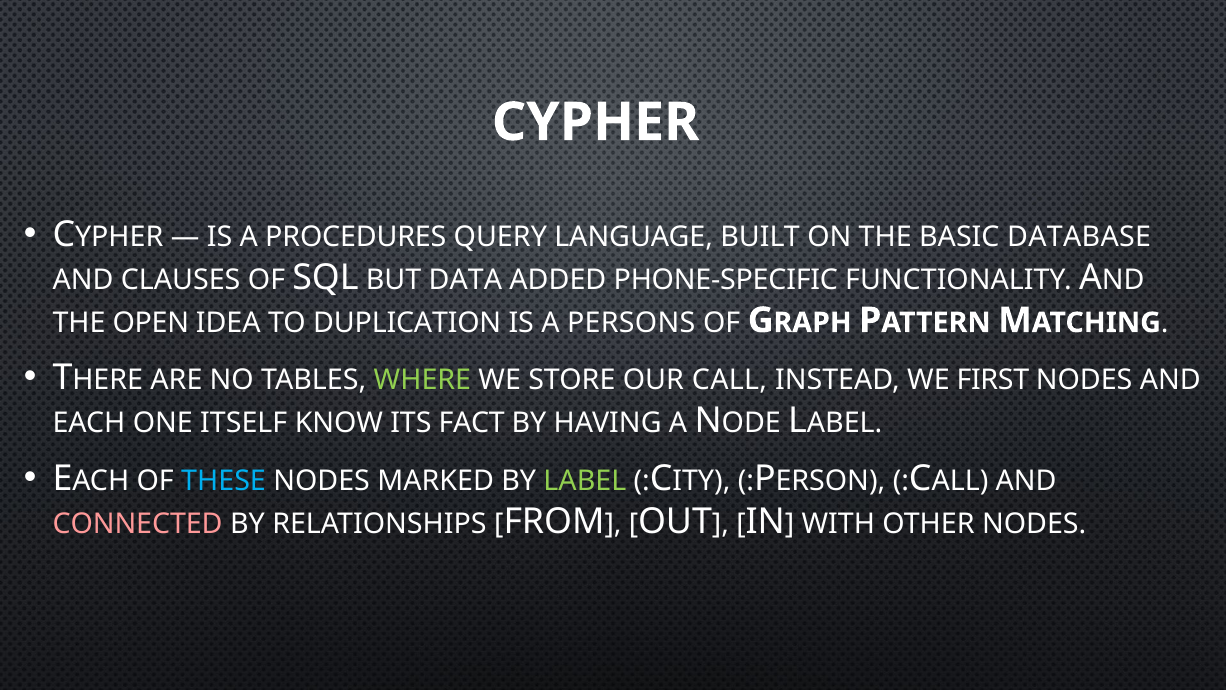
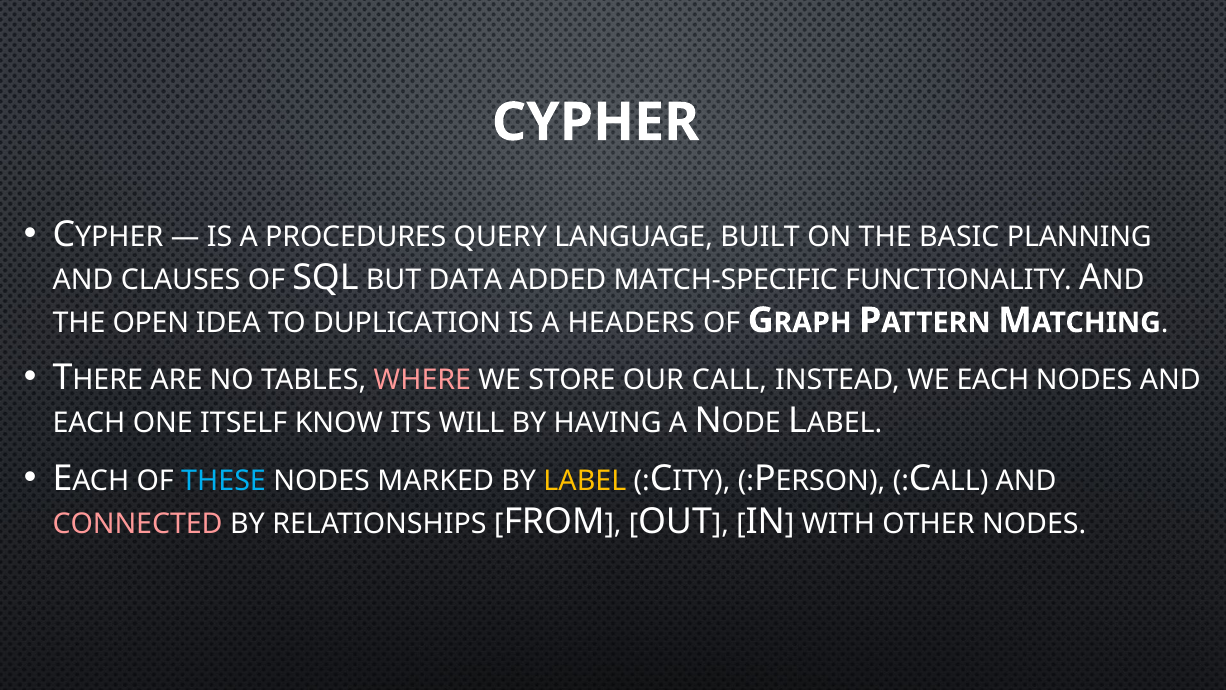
DATABASE: DATABASE -> PLANNING (1079, 237)
PHONE-SPECIFIC: PHONE-SPECIFIC -> MATCH-SPECIFIC (726, 280)
PERSONS: PERSONS -> HEADERS (631, 323)
WHERE colour: light green -> pink (422, 380)
WE FIRST: FIRST -> EACH (993, 380)
FACT: FACT -> WILL (472, 423)
LABEL colour: light green -> yellow (585, 481)
